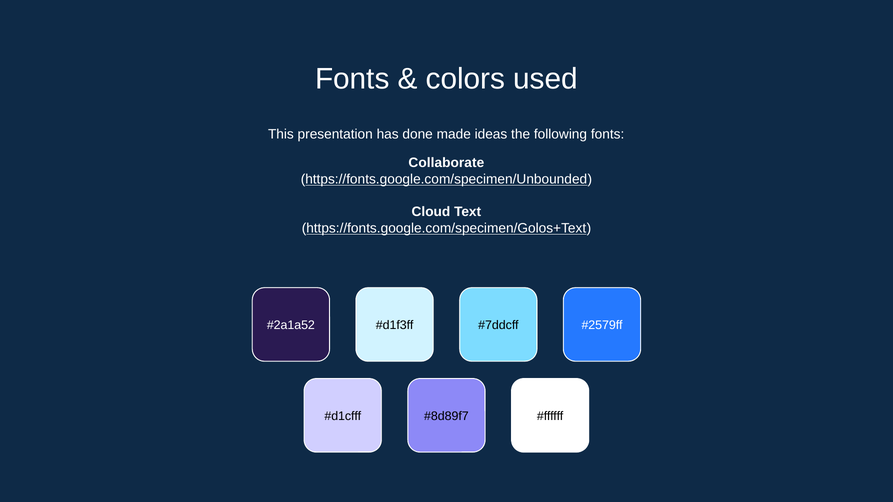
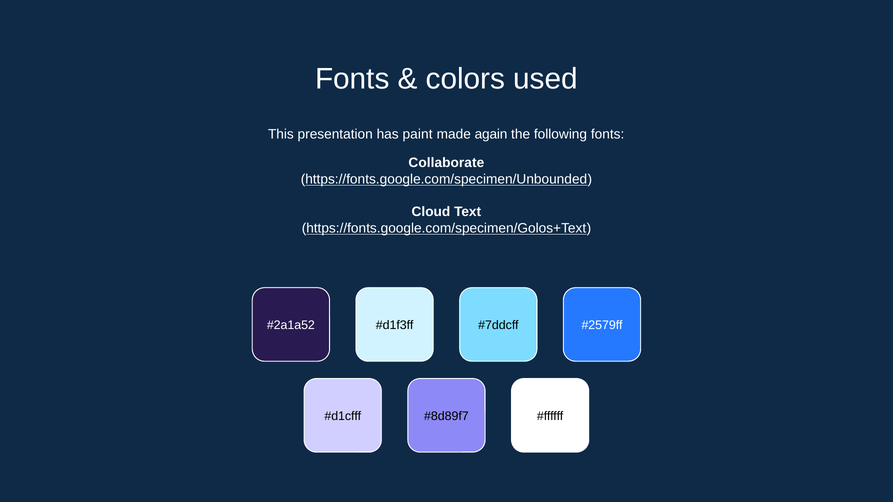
done: done -> paint (418, 134)
ideas: ideas -> again (491, 134)
